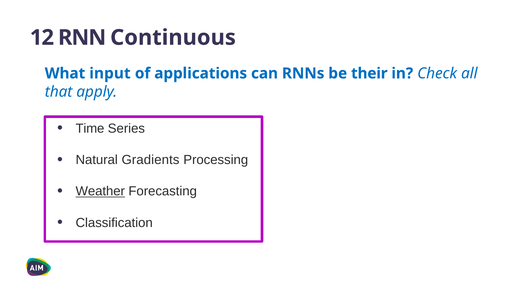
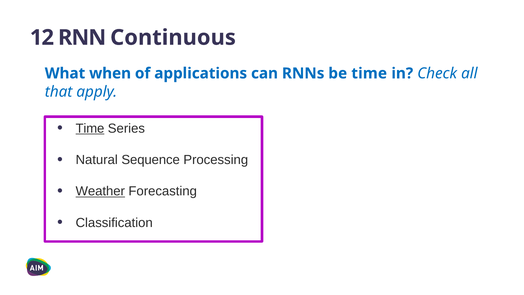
input: input -> when (110, 73)
be their: their -> time (369, 73)
Time underline: none -> present (90, 128)
Gradients: Gradients -> Sequence (151, 160)
